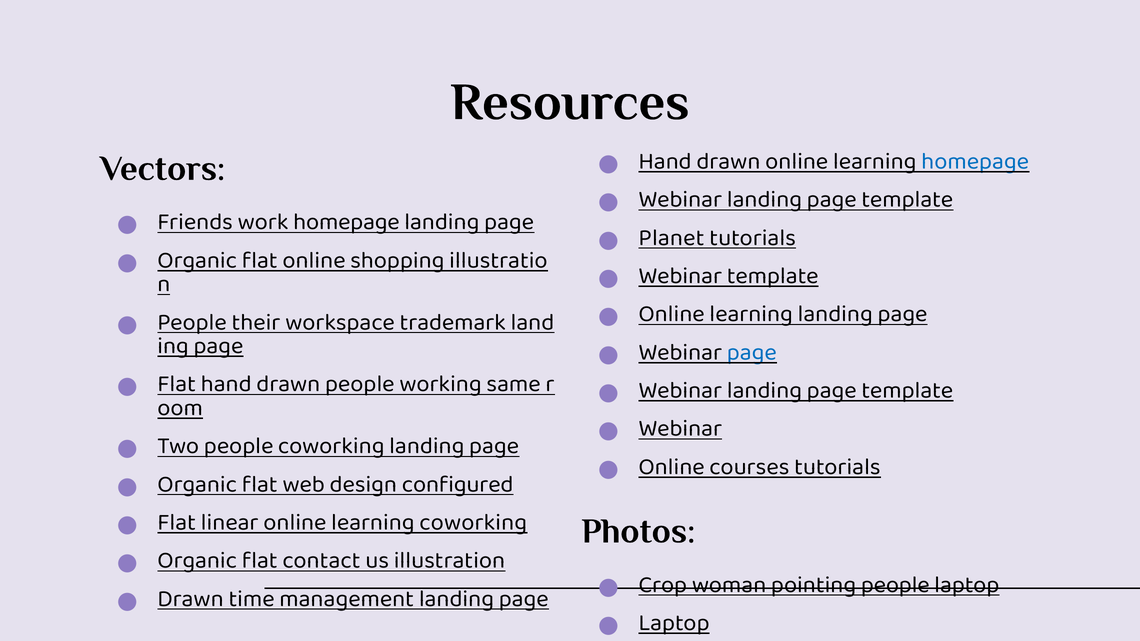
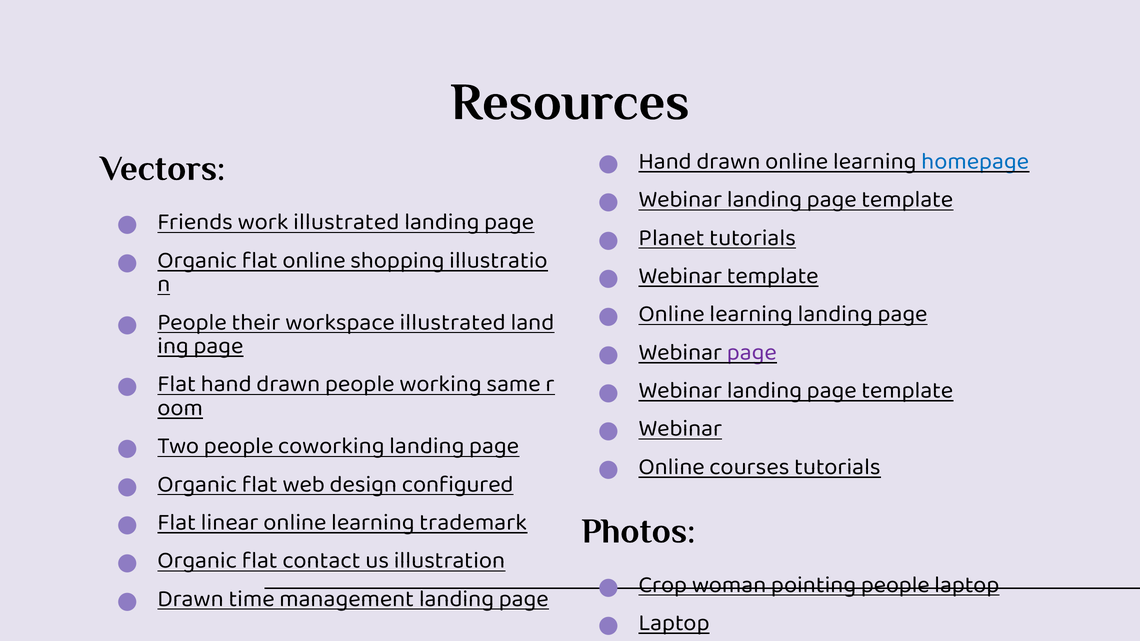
work homepage: homepage -> illustrated (346, 222)
workspace trademark: trademark -> illustrated (453, 322)
page colour: blue -> purple (752, 352)
learning coworking: coworking -> trademark (473, 522)
